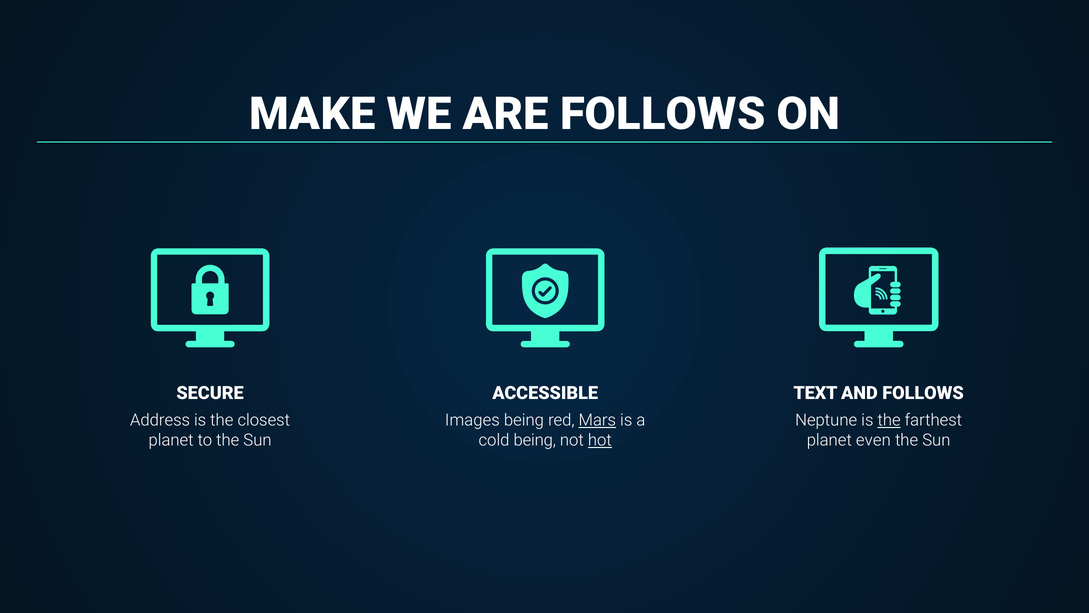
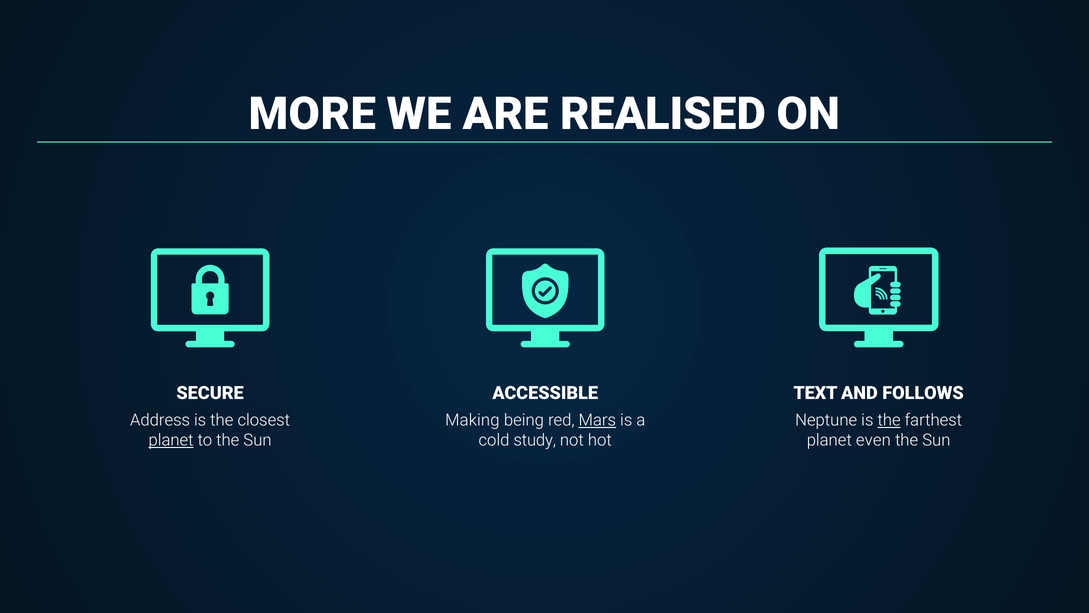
MAKE: MAKE -> MORE (312, 114)
ARE FOLLOWS: FOLLOWS -> REALISED (663, 114)
Images: Images -> Making (472, 420)
planet underline: none -> present (171, 440)
cold being: being -> study (535, 440)
hot underline: present -> none (600, 440)
